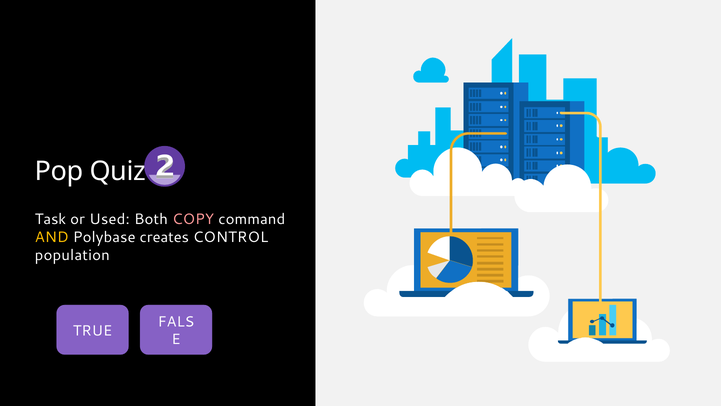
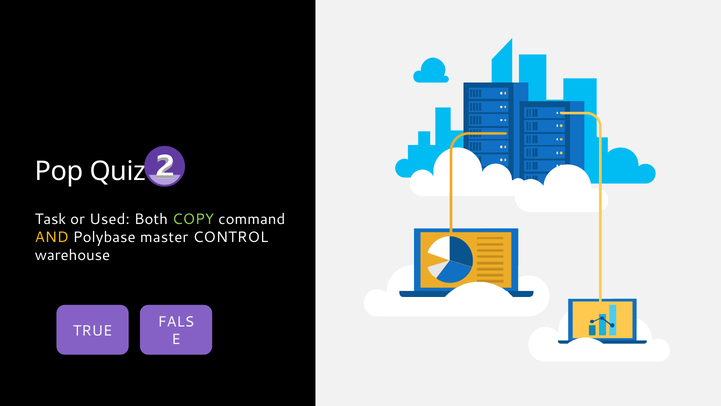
COPY colour: pink -> light green (193, 219)
creates: creates -> master (164, 237)
population: population -> warehouse (72, 255)
